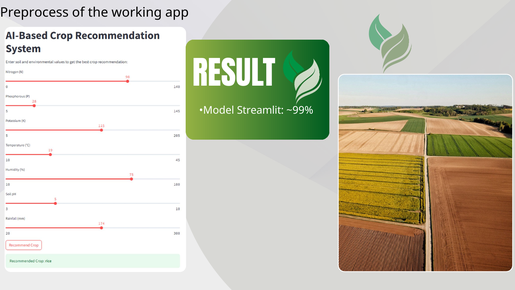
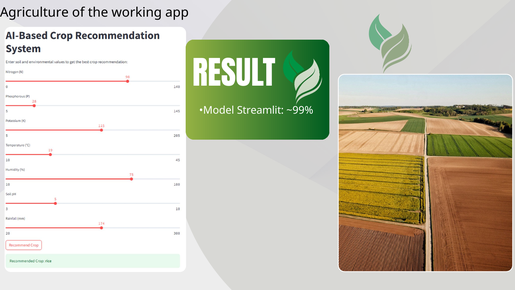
Preprocess: Preprocess -> Agriculture (34, 12)
